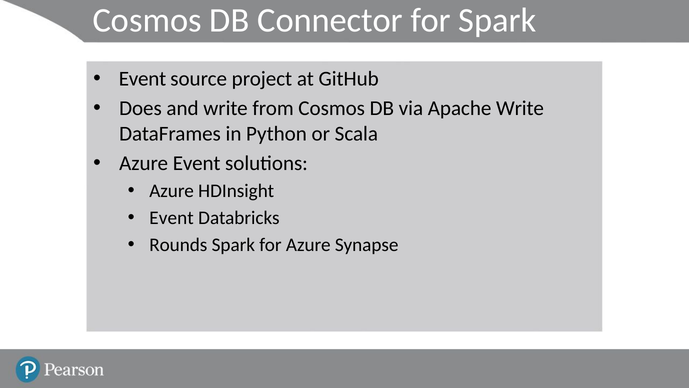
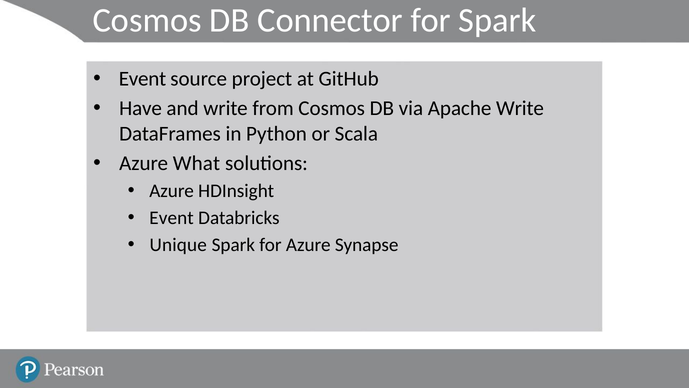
Does: Does -> Have (141, 108)
Azure Event: Event -> What (196, 163)
Rounds: Rounds -> Unique (178, 245)
